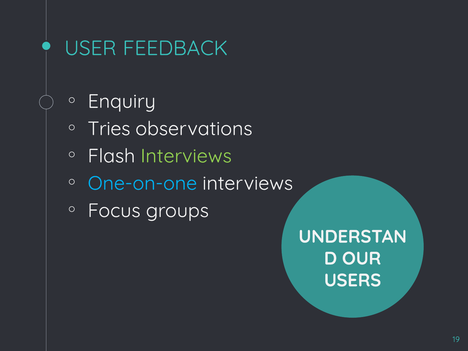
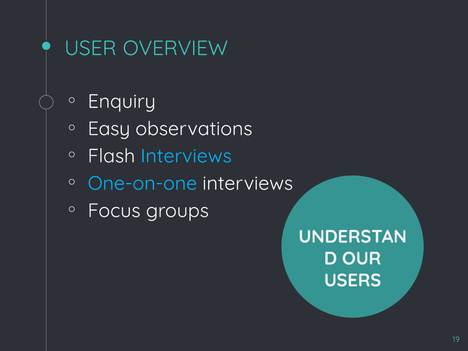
FEEDBACK: FEEDBACK -> OVERVIEW (175, 48)
Tries: Tries -> Easy (109, 129)
Interviews colour: light green -> light blue (186, 156)
